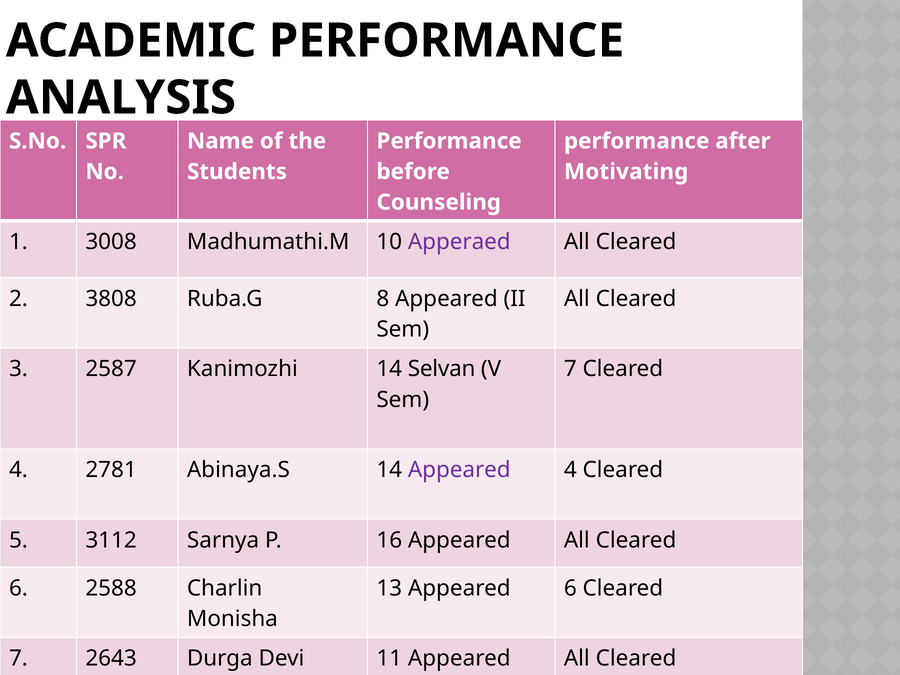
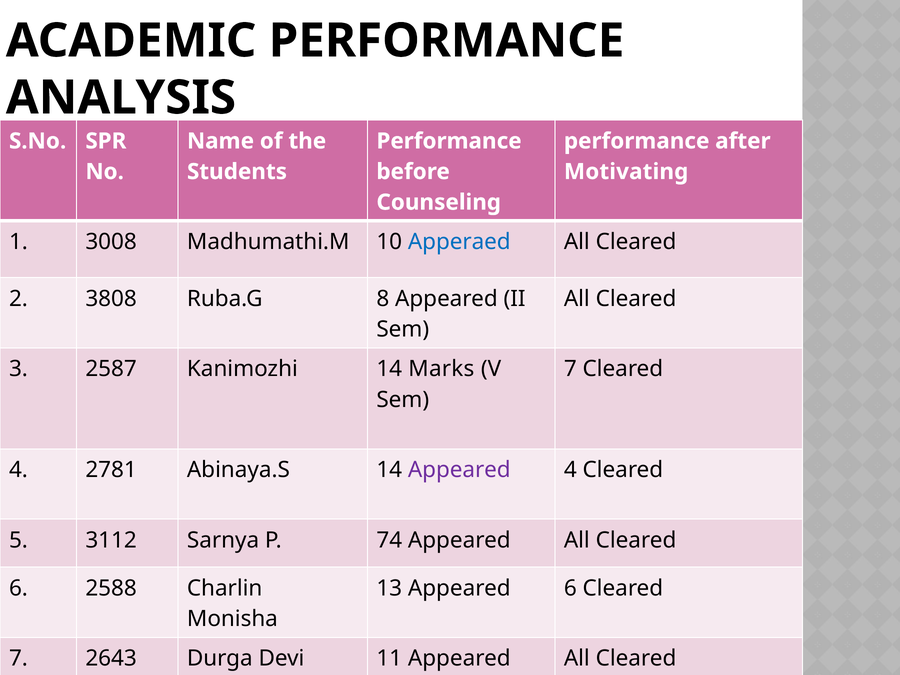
Apperaed colour: purple -> blue (459, 242)
Selvan: Selvan -> Marks (441, 369)
16: 16 -> 74 (389, 540)
